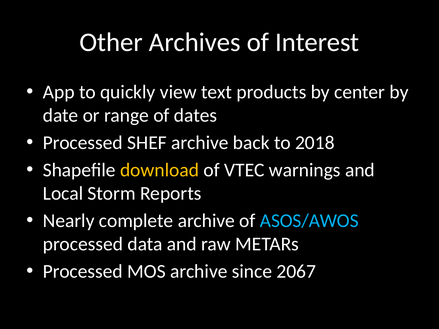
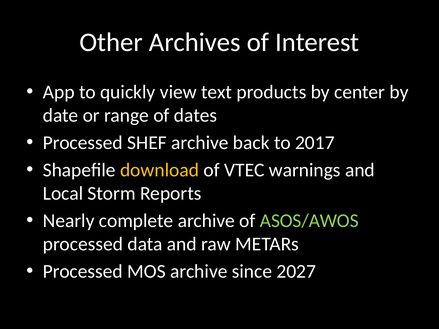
2018: 2018 -> 2017 (315, 143)
ASOS/AWOS colour: light blue -> light green (309, 221)
2067: 2067 -> 2027 (296, 272)
